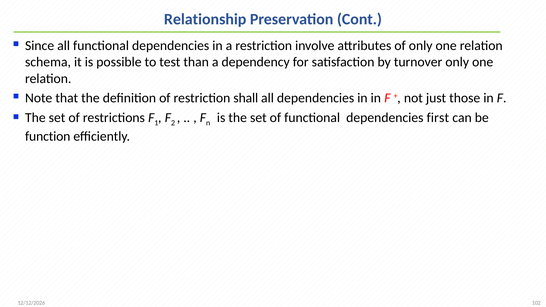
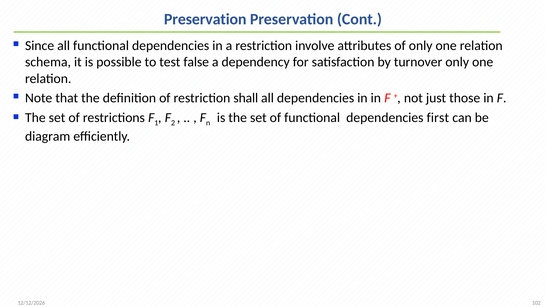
Relationship: Relationship -> Preservation (205, 19)
than: than -> false (196, 62)
function: function -> diagram (48, 136)
